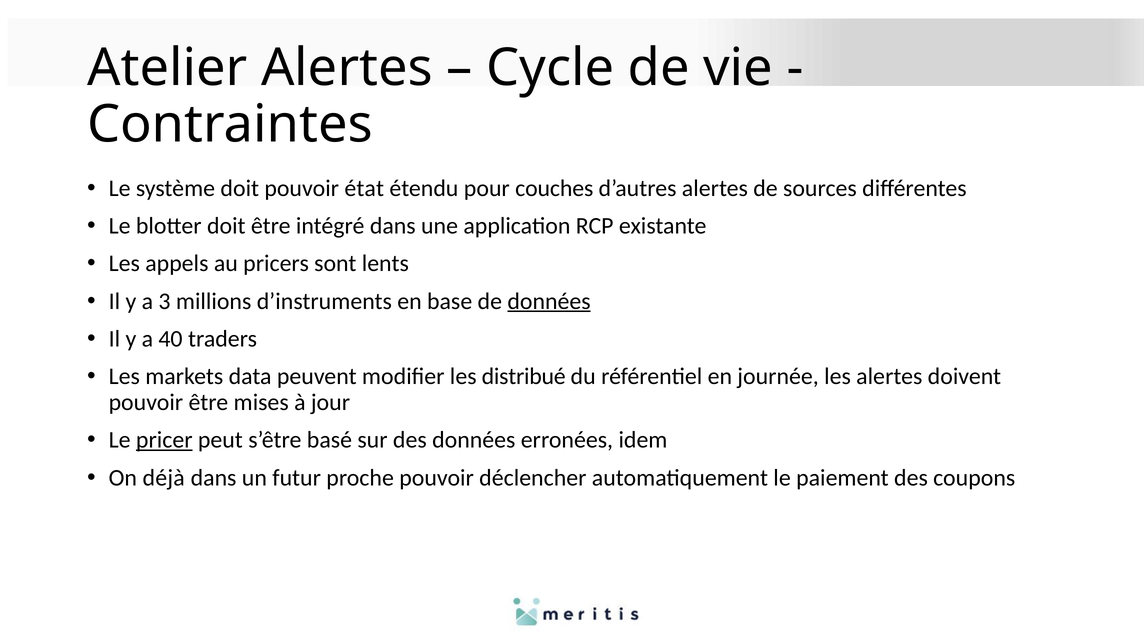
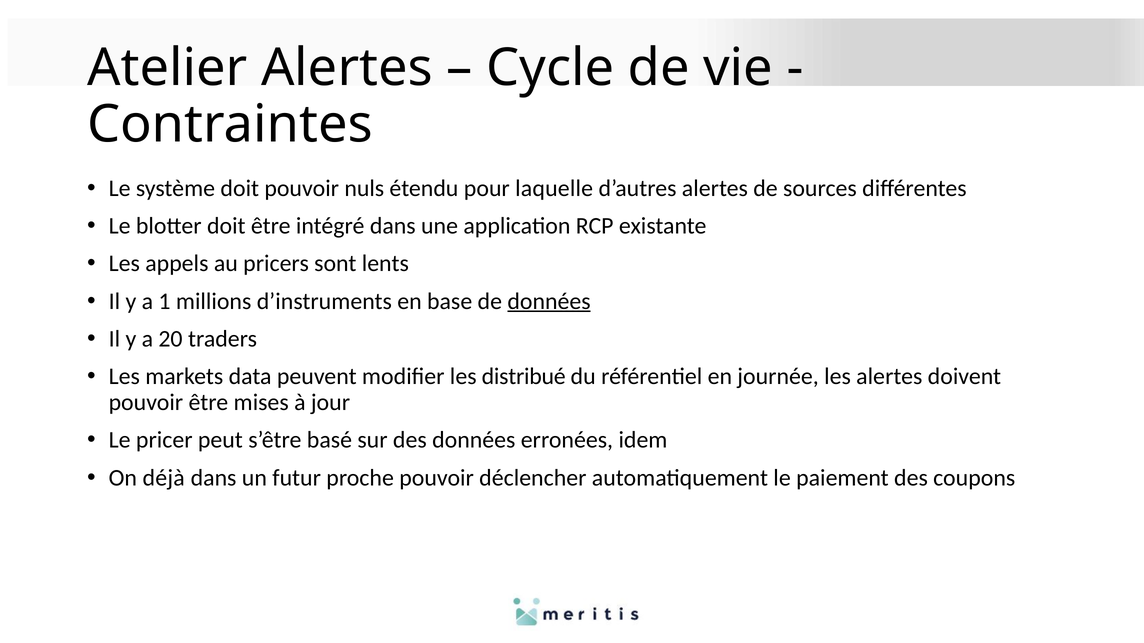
état: état -> nuls (364, 188)
couches: couches -> laquelle (554, 188)
3: 3 -> 1 (164, 301)
40: 40 -> 20 (171, 339)
pricer underline: present -> none (164, 440)
